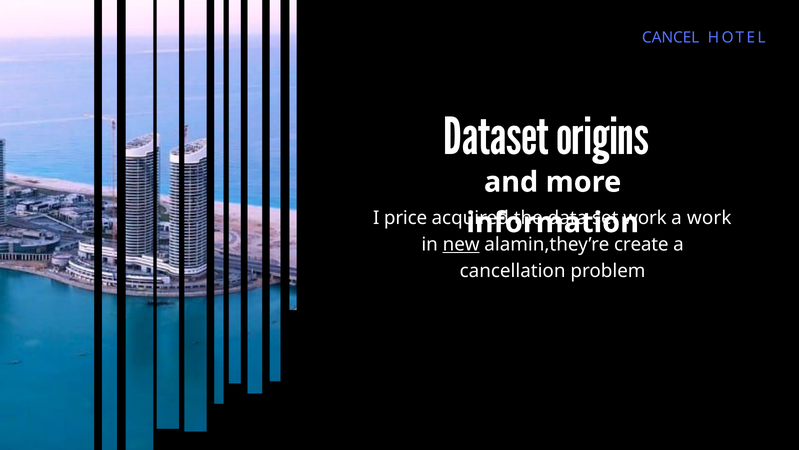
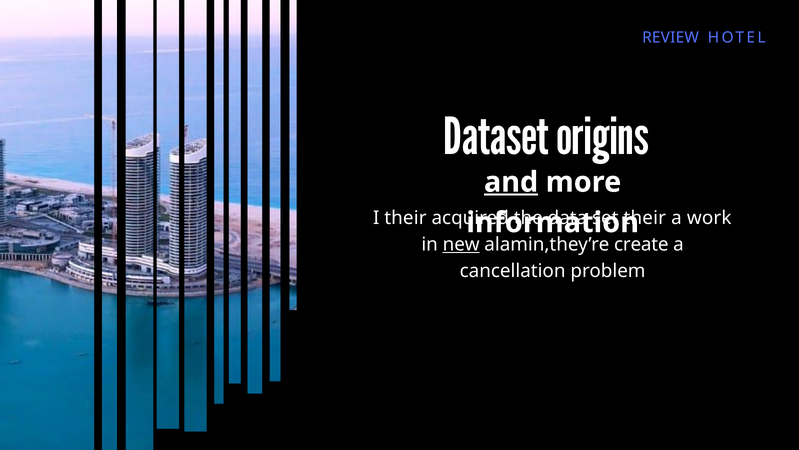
CANCEL: CANCEL -> REVIEW (671, 38)
and underline: none -> present (511, 182)
I price: price -> their (405, 218)
work: work -> their (645, 218)
